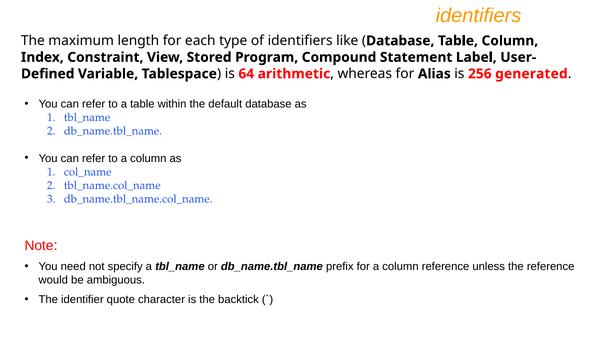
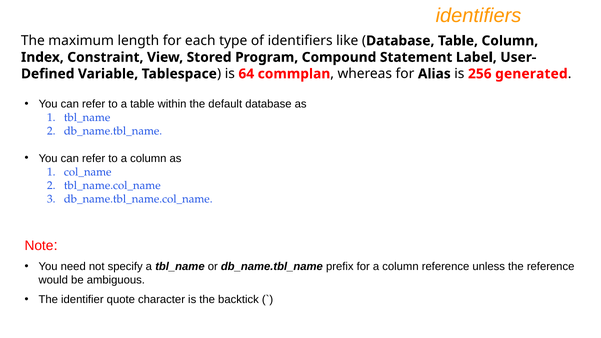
arithmetic: arithmetic -> commplan (294, 74)
